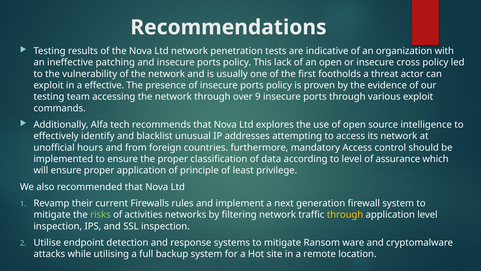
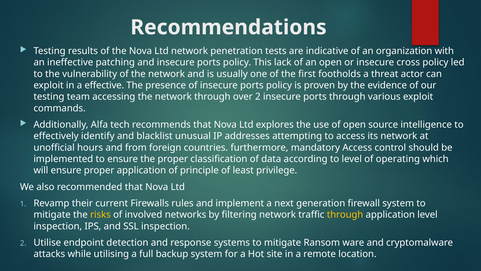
over 9: 9 -> 2 (258, 97)
assurance: assurance -> operating (398, 159)
risks colour: light green -> yellow (100, 214)
activities: activities -> involved (144, 214)
